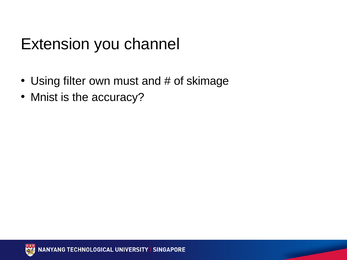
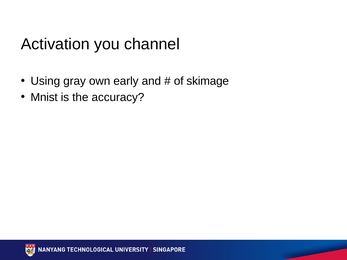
Extension: Extension -> Activation (55, 44)
filter: filter -> gray (75, 81)
must: must -> early (126, 81)
